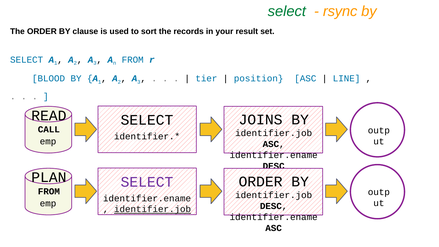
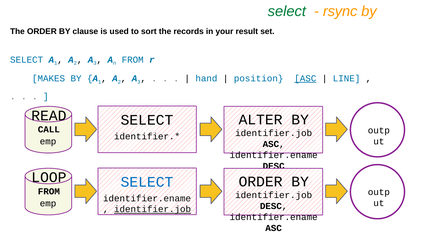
BLOOD: BLOOD -> MAKES (49, 78)
tier: tier -> hand (206, 78)
ASC underline: none -> present (305, 78)
JOINS: JOINS -> ALTER (261, 120)
PLAN: PLAN -> LOOP (49, 177)
SELECT colour: purple -> blue (147, 182)
